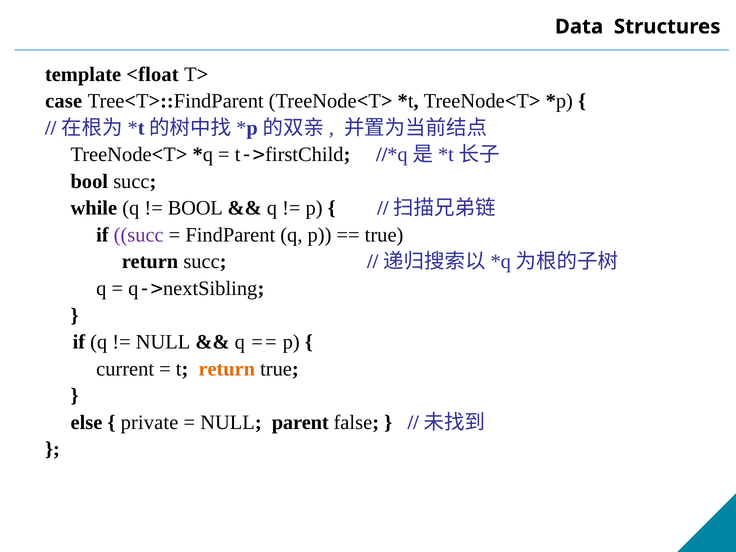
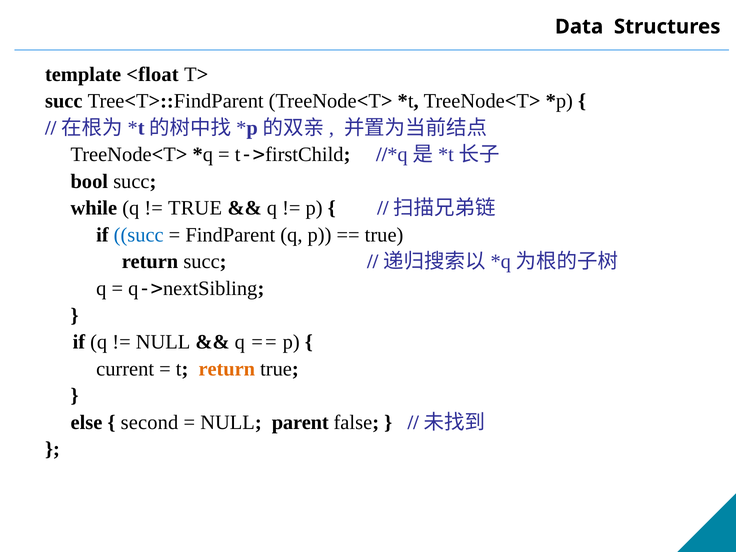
case: case -> succ (64, 101)
BOOL: BOOL -> TRUE (195, 208)
succ colour: purple -> blue (139, 235)
private: private -> second (149, 422)
